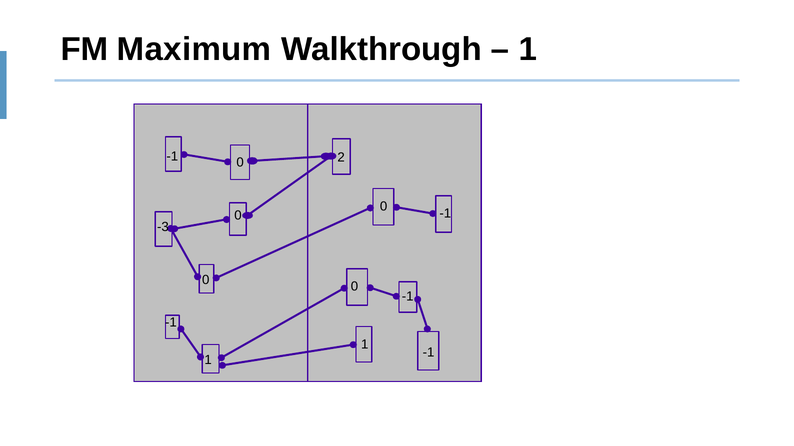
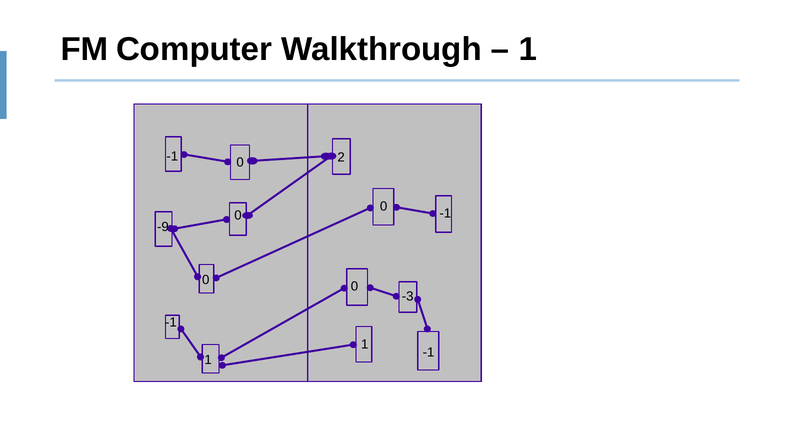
Maximum: Maximum -> Computer (194, 50)
-3: -3 -> -9 (163, 227)
-1: -1 -> -3 (408, 297)
